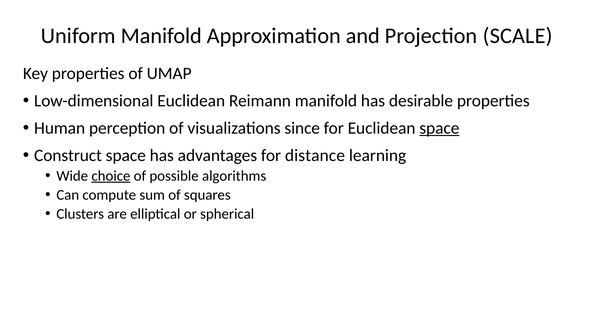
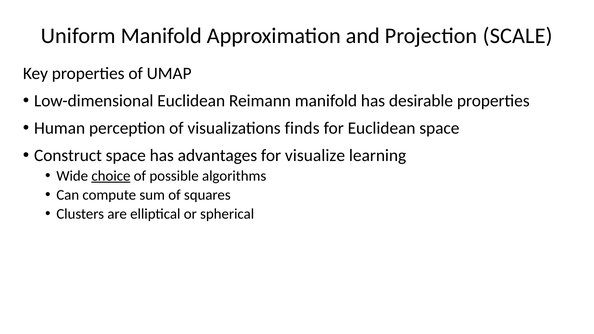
since: since -> finds (302, 128)
space underline: present -> none (439, 128)
distance: distance -> visualize (315, 155)
